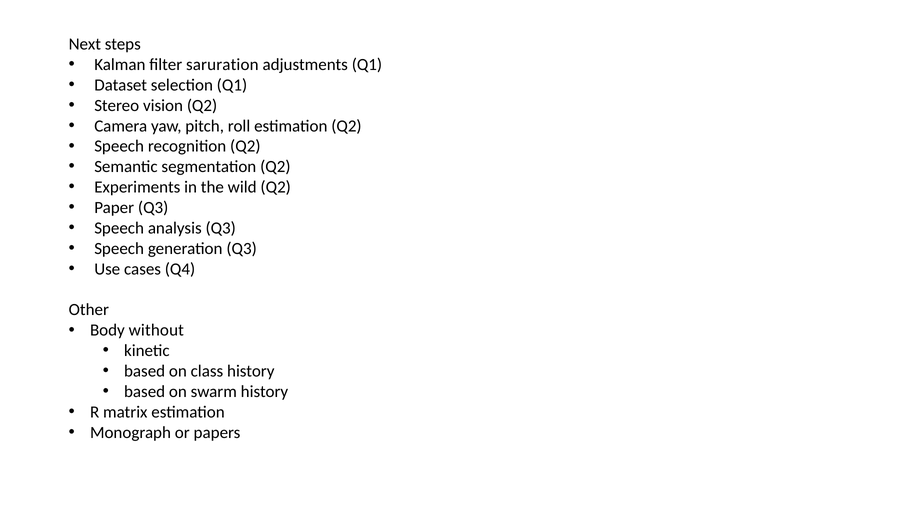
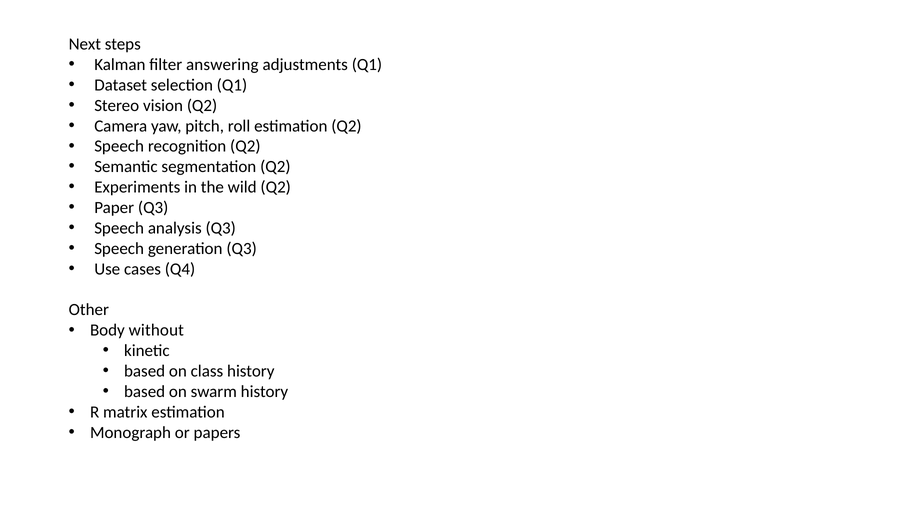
saruration: saruration -> answering (222, 65)
